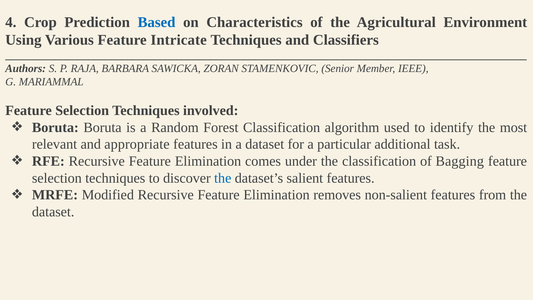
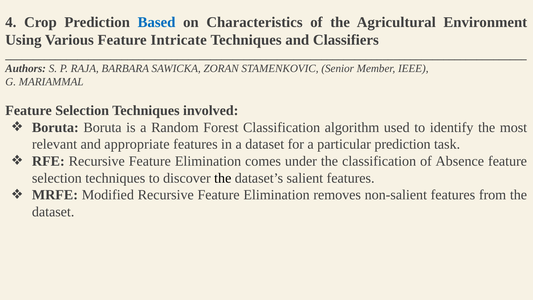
particular additional: additional -> prediction (403, 144)
Bagging: Bagging -> Absence (460, 161)
the colour: blue -> black (223, 178)
